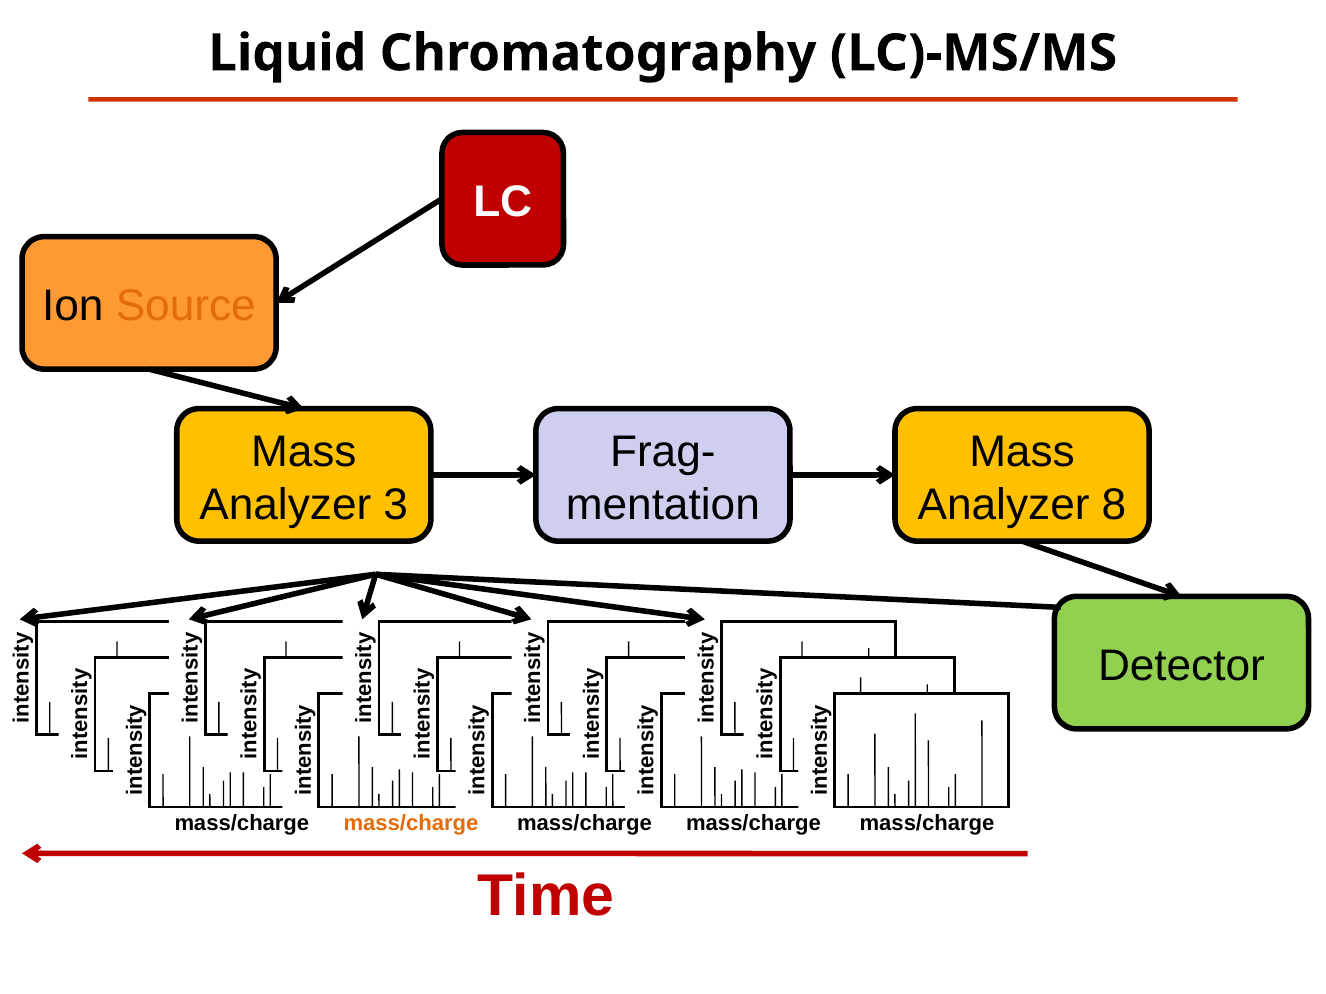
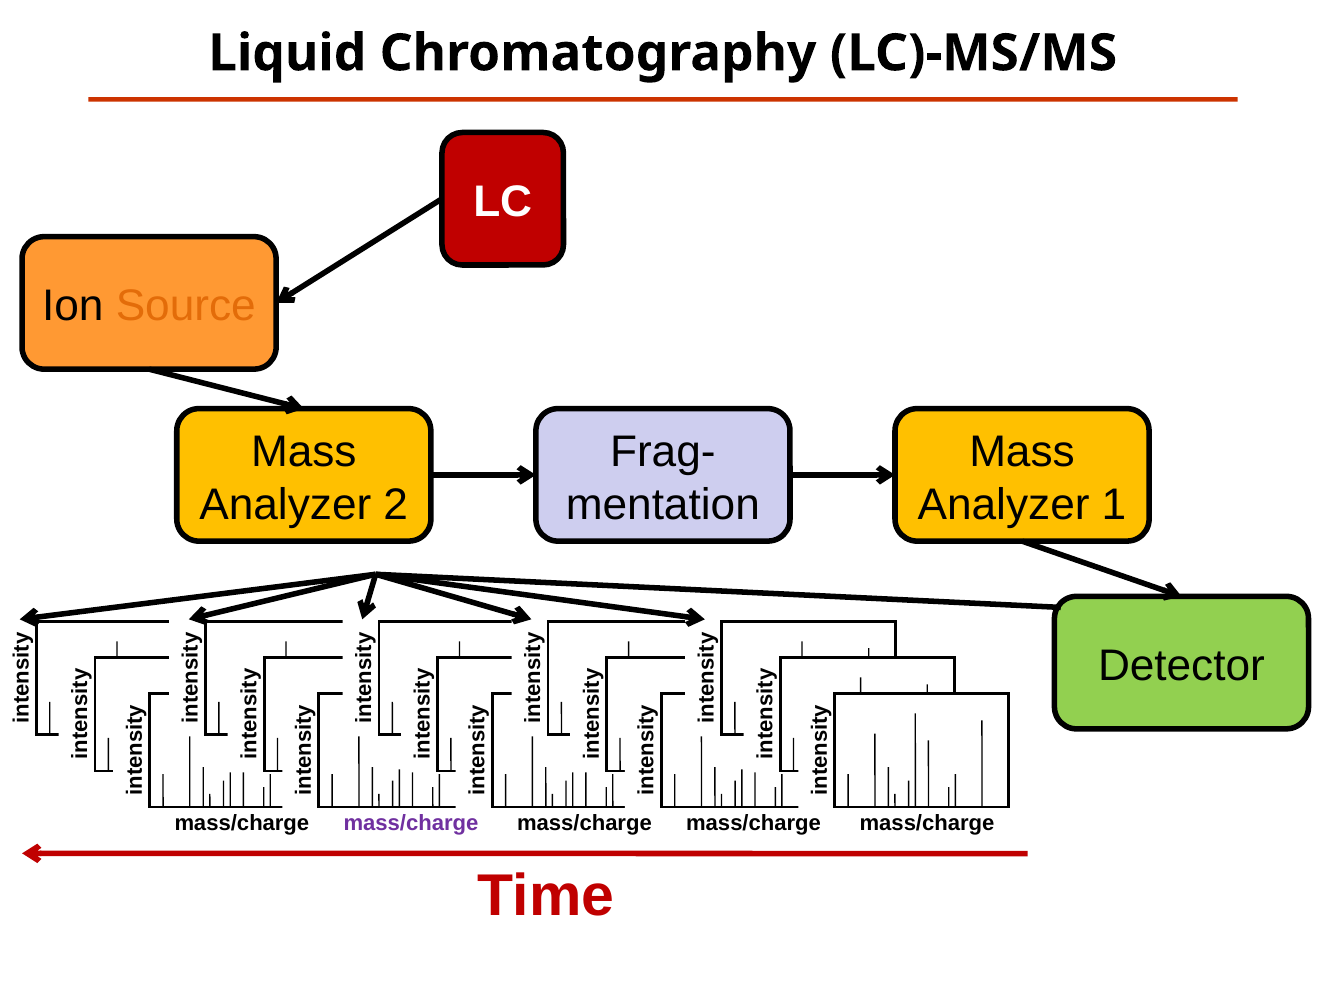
3: 3 -> 2 (396, 505)
8: 8 -> 1 (1114, 505)
mass/charge colour: orange -> purple (411, 824)
